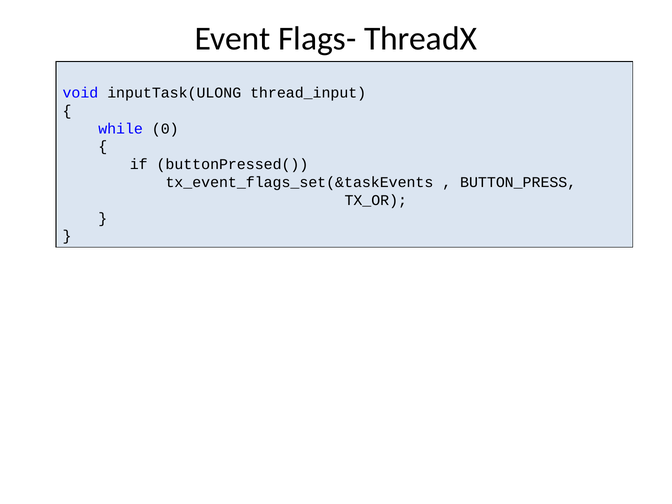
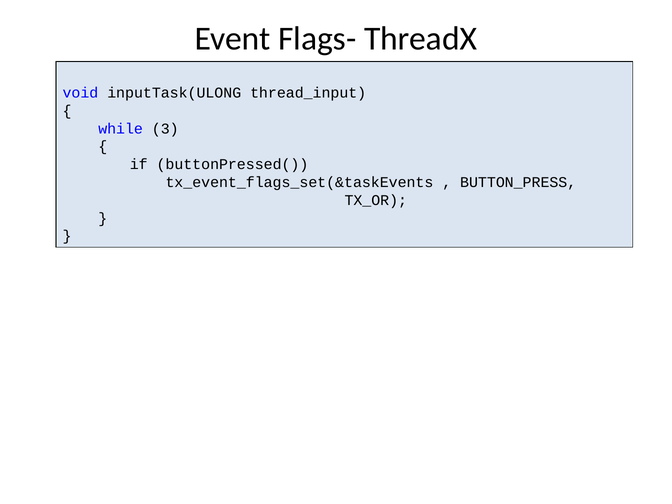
0: 0 -> 3 (165, 129)
